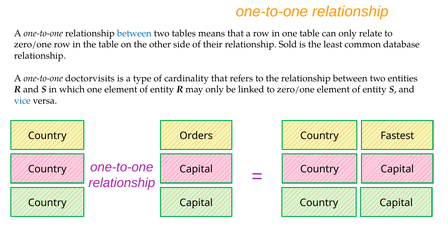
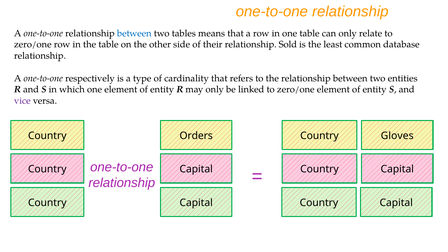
doctorvisits: doctorvisits -> respectively (90, 78)
vice colour: blue -> purple (22, 101)
Fastest: Fastest -> Gloves (397, 136)
